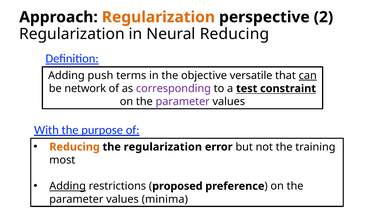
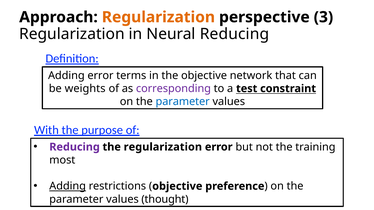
2: 2 -> 3 (323, 17)
Adding push: push -> error (101, 76)
versatile: versatile -> network (251, 76)
can underline: present -> none (308, 76)
network: network -> weights (85, 89)
parameter colour: purple -> blue (183, 102)
Reducing colour: orange -> purple (75, 147)
proposed: proposed -> objective (177, 186)
minima: minima -> thought (165, 200)
